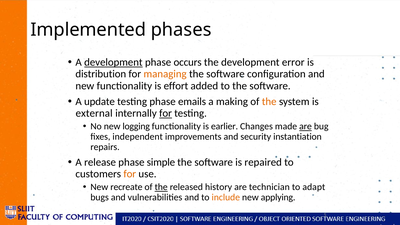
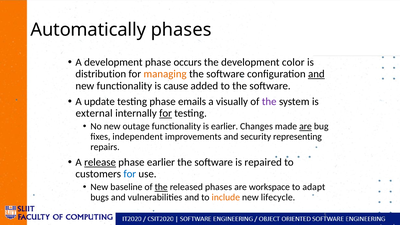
Implemented: Implemented -> Automatically (88, 30)
development underline: present -> none (113, 62)
error: error -> color (293, 62)
and underline: none -> present (316, 74)
effort: effort -> cause (176, 86)
making: making -> visually (232, 102)
the colour: orange -> purple (269, 102)
logging: logging -> outage (136, 126)
instantiation: instantiation -> representing (297, 137)
release underline: none -> present (100, 162)
phase simple: simple -> earlier (161, 162)
for colour: orange -> blue (130, 174)
recreate: recreate -> baseline (126, 187)
released history: history -> phases (219, 187)
technician: technician -> workspace (269, 187)
applying: applying -> lifecycle (278, 197)
